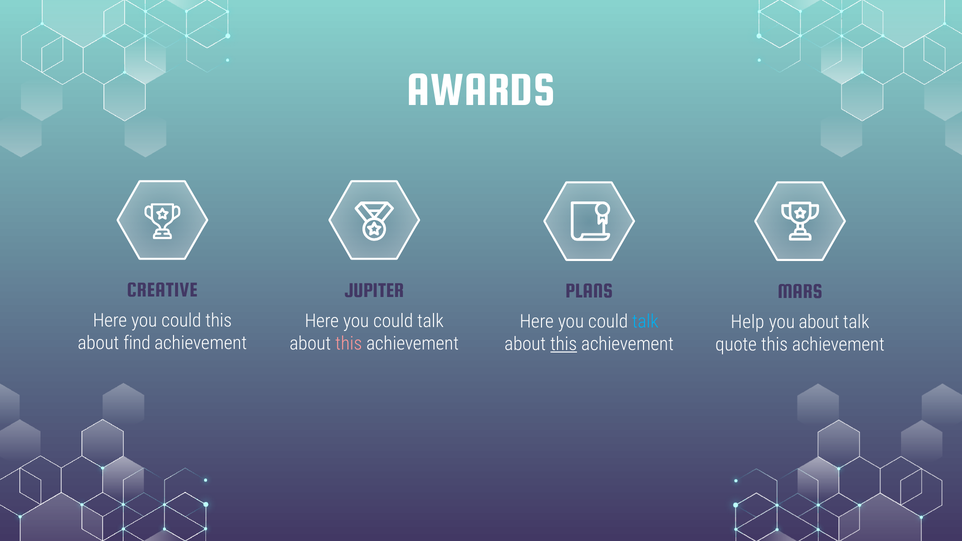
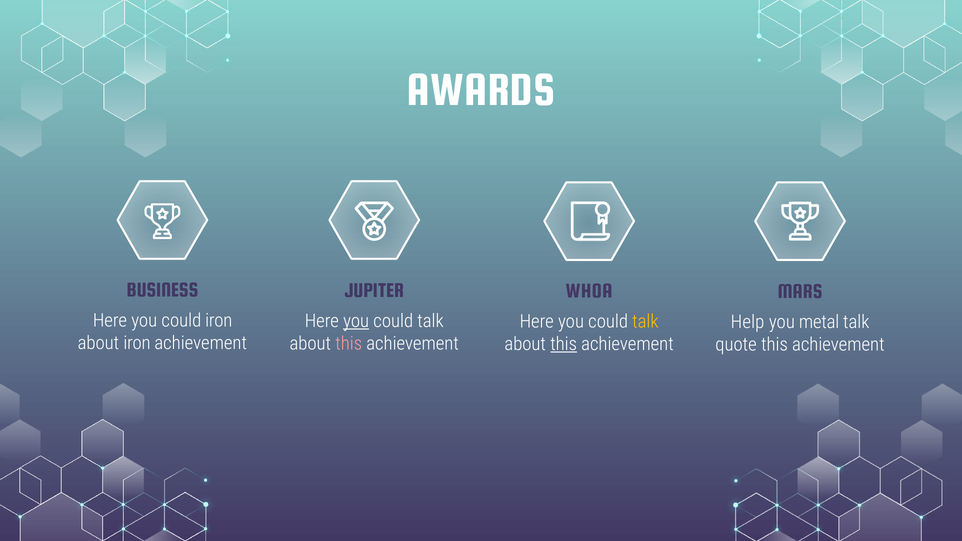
CREATIVE: CREATIVE -> BUSINESS (162, 290)
PLANS: PLANS -> WHOA (589, 291)
could this: this -> iron (219, 321)
you underline: none -> present (356, 321)
talk colour: light blue -> yellow (645, 322)
you about: about -> metal (819, 322)
about find: find -> iron (137, 343)
